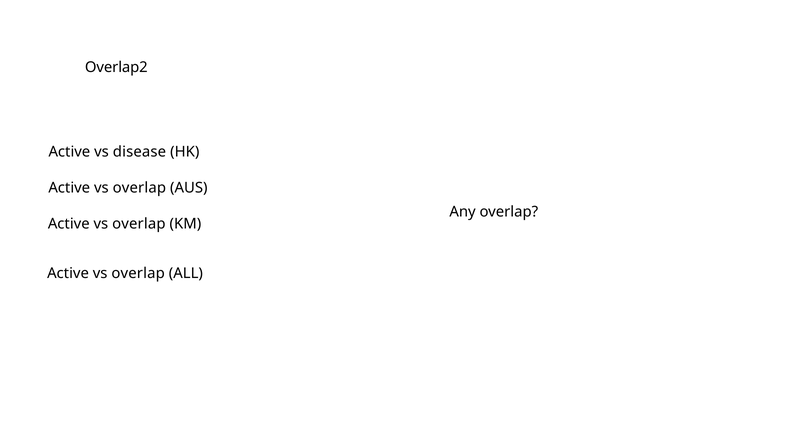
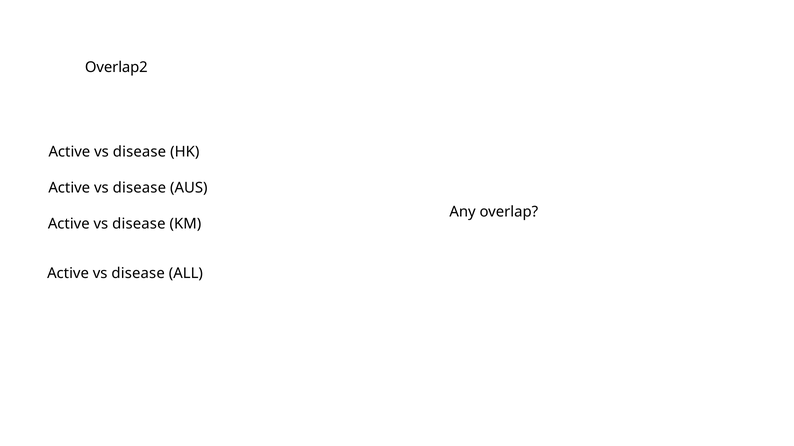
overlap: overlap -> disease (139, 188)
overlap: overlap -> disease (139, 224)
overlap: overlap -> disease (138, 274)
